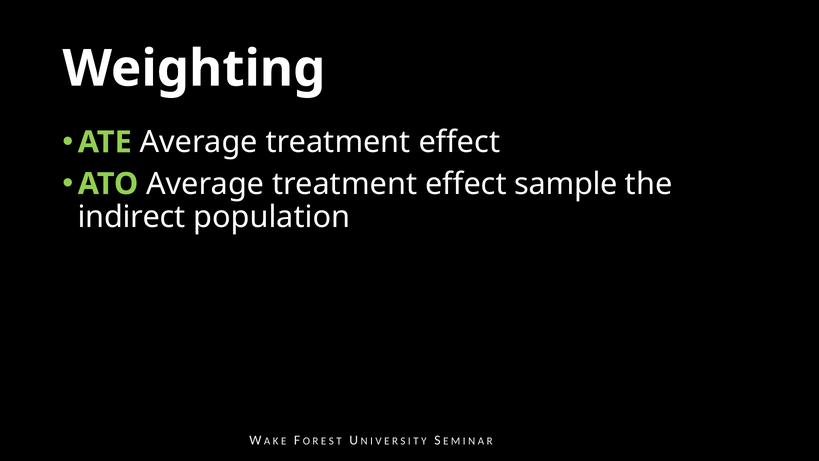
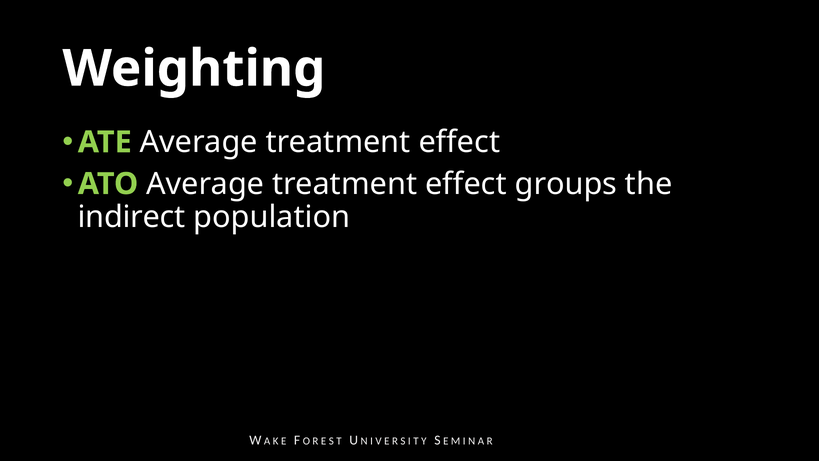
sample: sample -> groups (566, 184)
